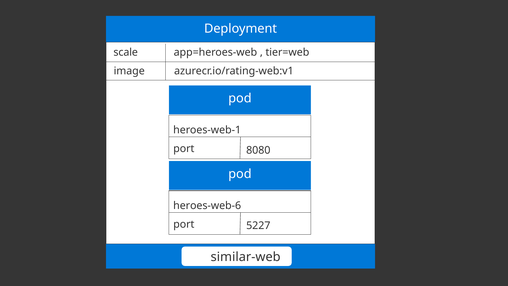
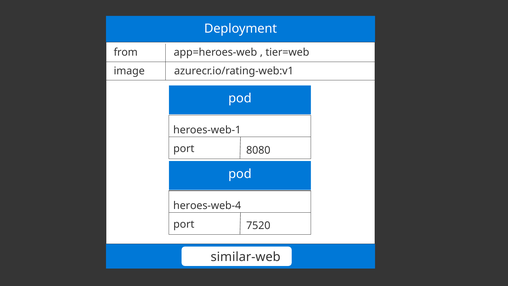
scale: scale -> from (126, 52)
heroes-web-6: heroes-web-6 -> heroes-web-4 (207, 205)
5227: 5227 -> 7520 (258, 226)
